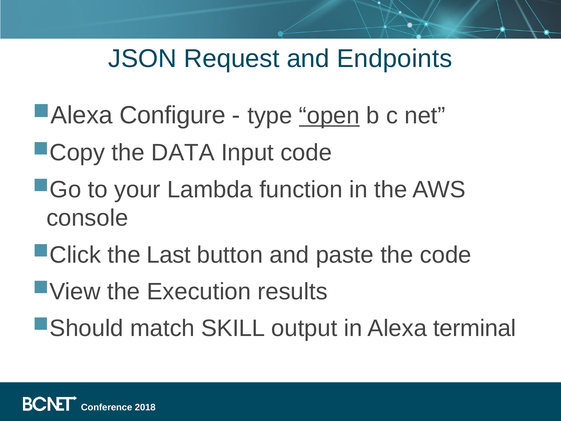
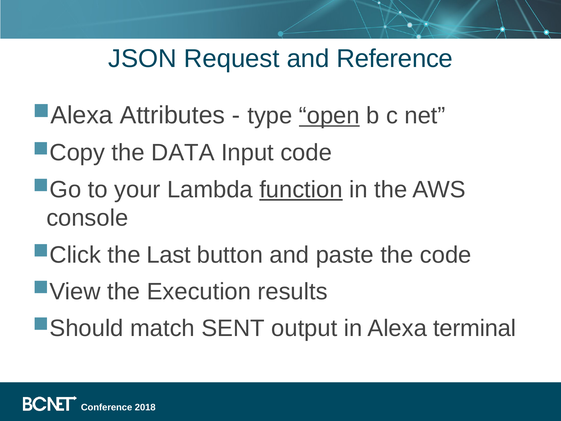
Endpoints: Endpoints -> Reference (395, 59)
Configure: Configure -> Attributes (172, 115)
function underline: none -> present (301, 189)
SKILL: SKILL -> SENT (233, 328)
